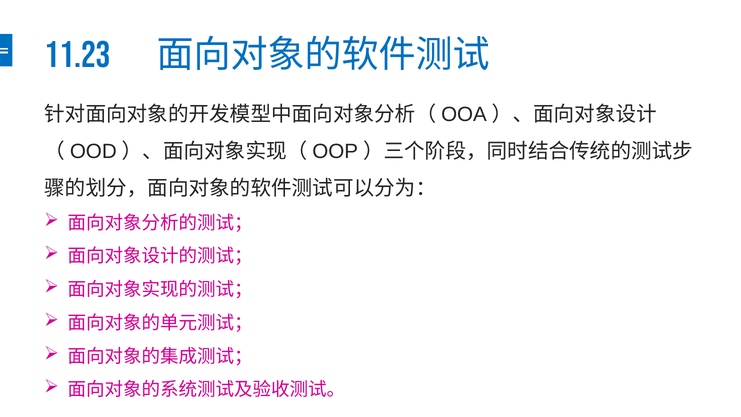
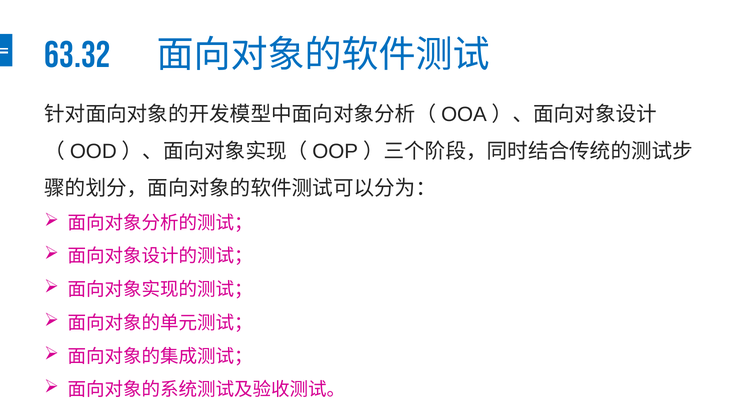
11.23: 11.23 -> 63.32 (78, 55)
